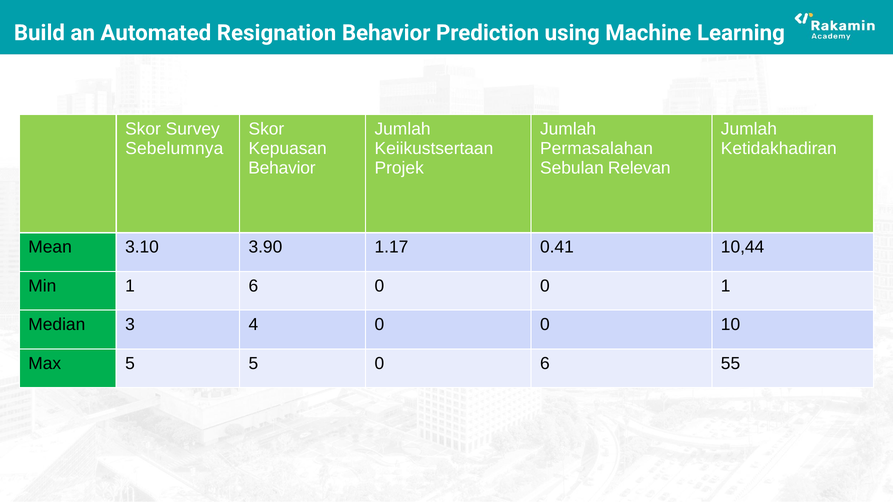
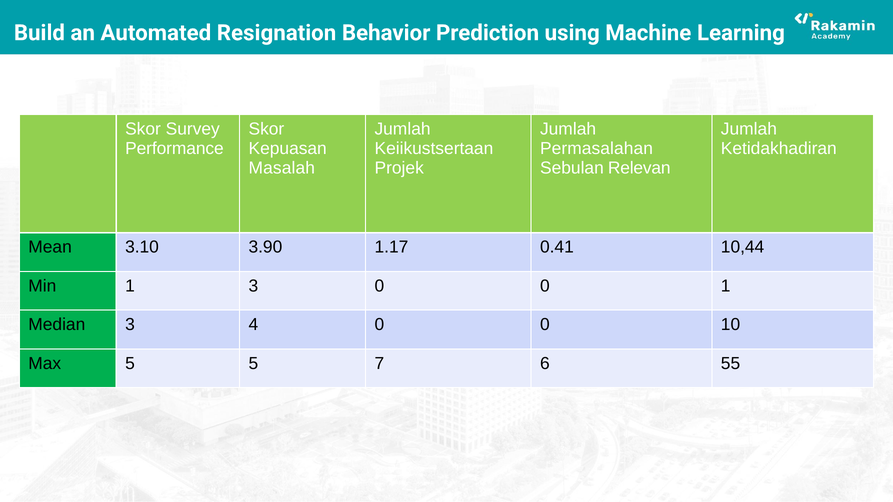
Sebelumnya: Sebelumnya -> Performance (174, 149)
Behavior: Behavior -> Masalah (282, 168)
1 6: 6 -> 3 (253, 286)
5 0: 0 -> 7 (379, 364)
